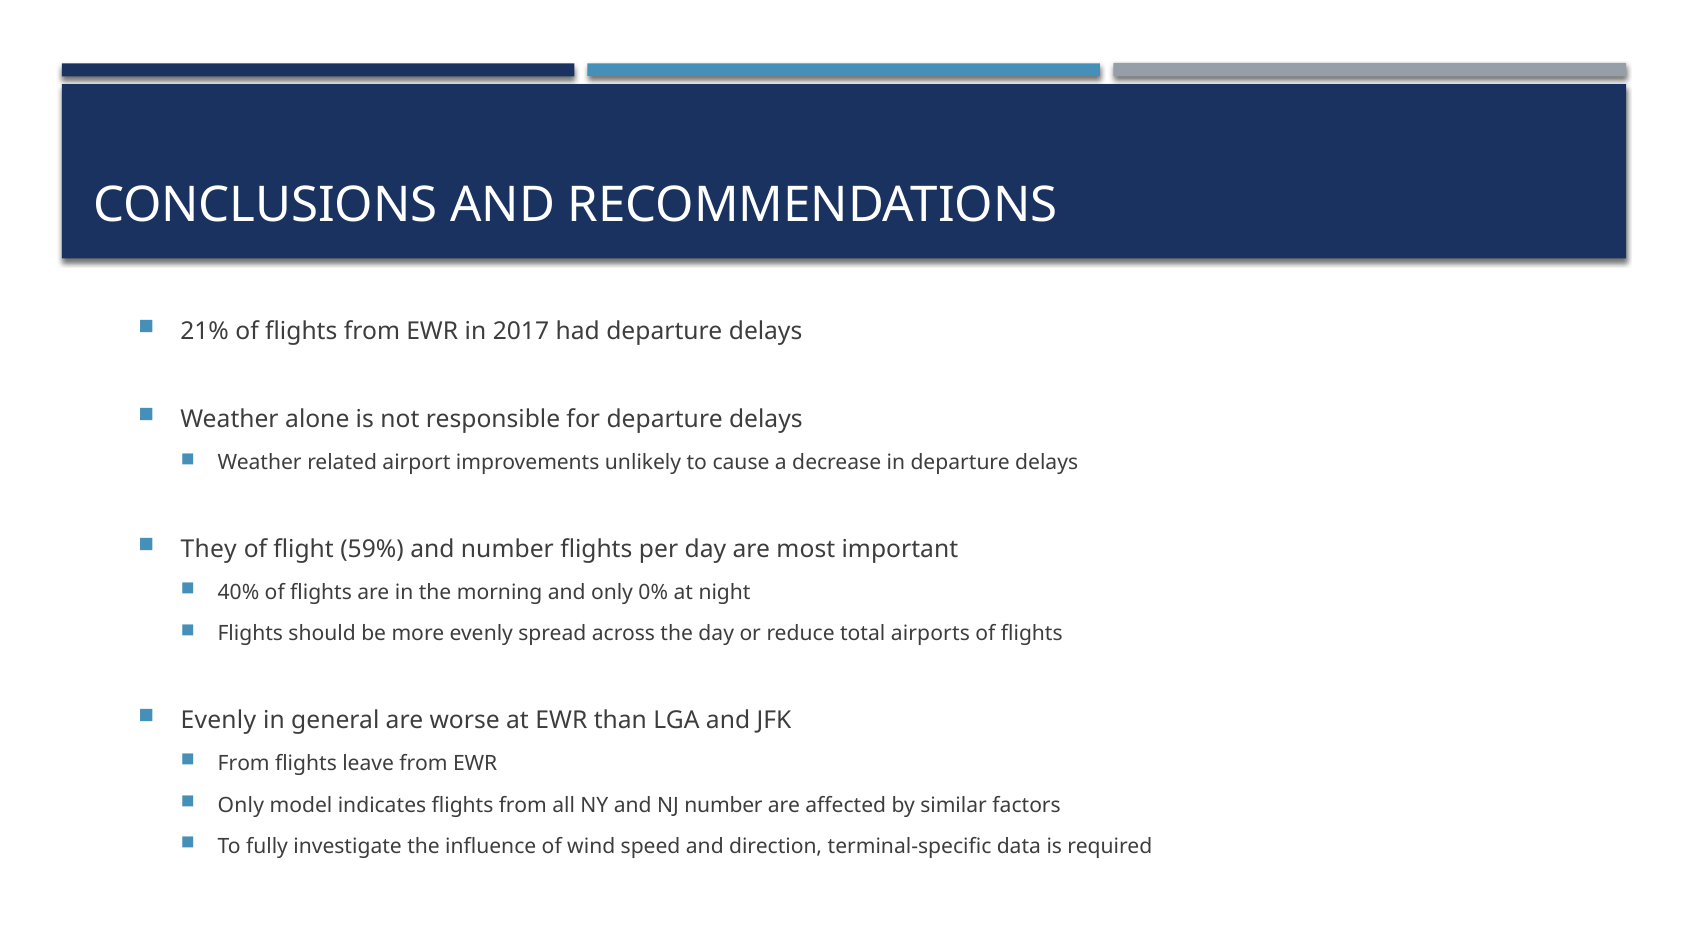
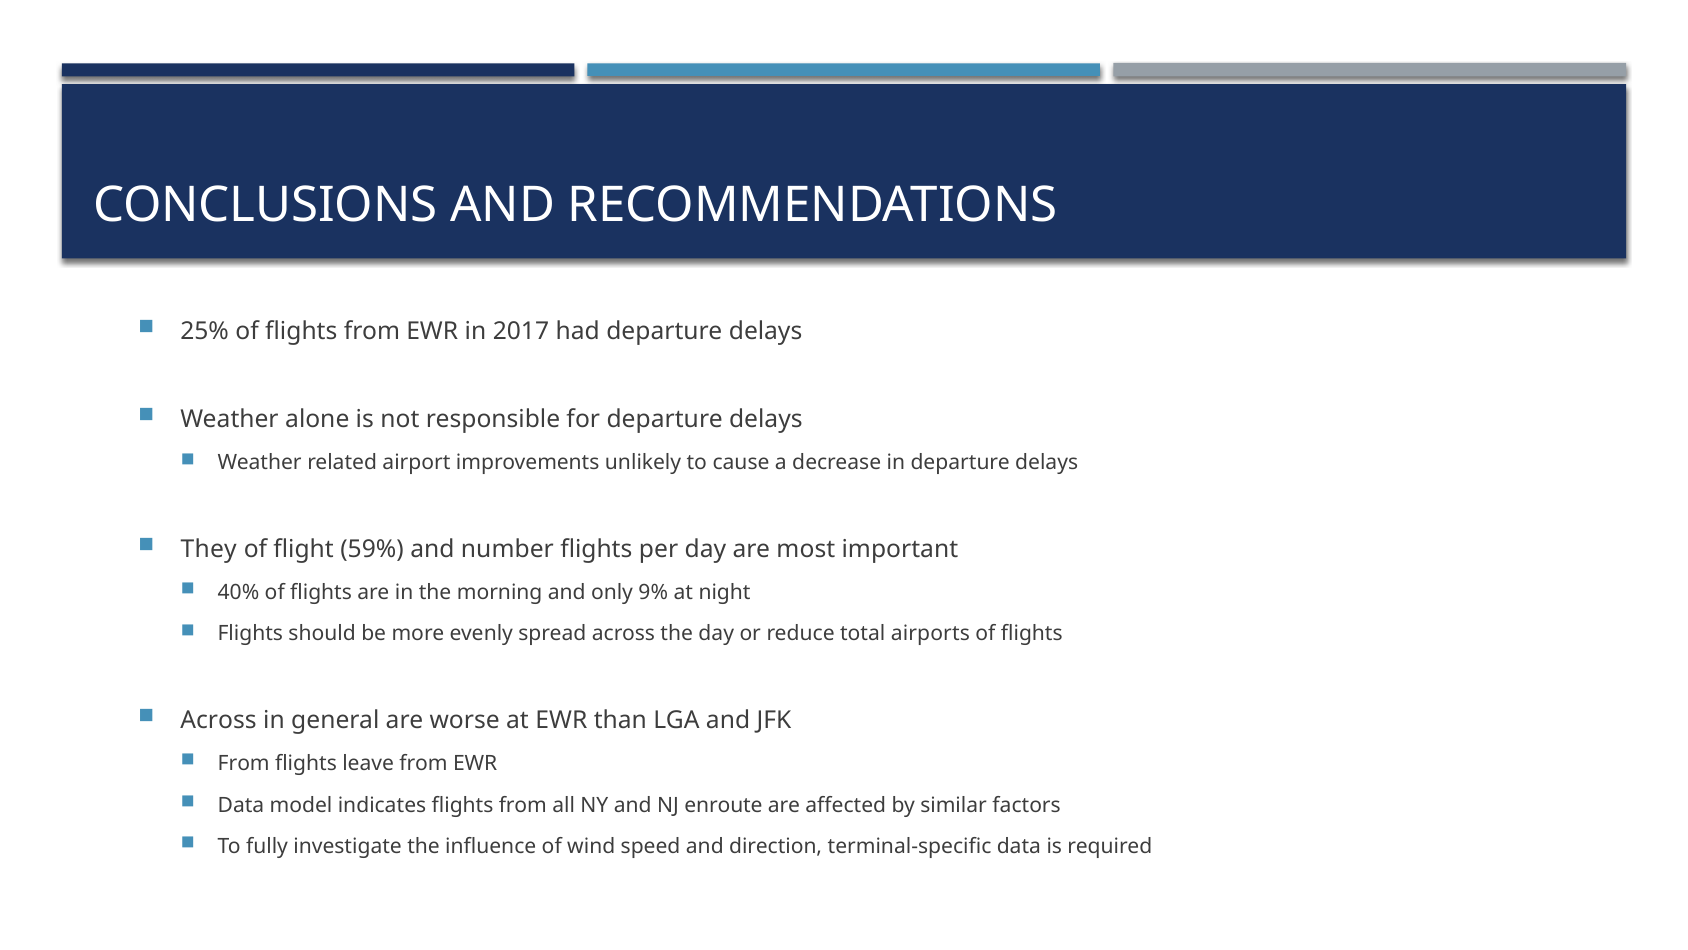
21%: 21% -> 25% (205, 331)
0%: 0% -> 9% (653, 592)
Evenly: Evenly -> Across (218, 720)
Only: Only -> Data (241, 805)
NJ number: number -> enroute (724, 805)
